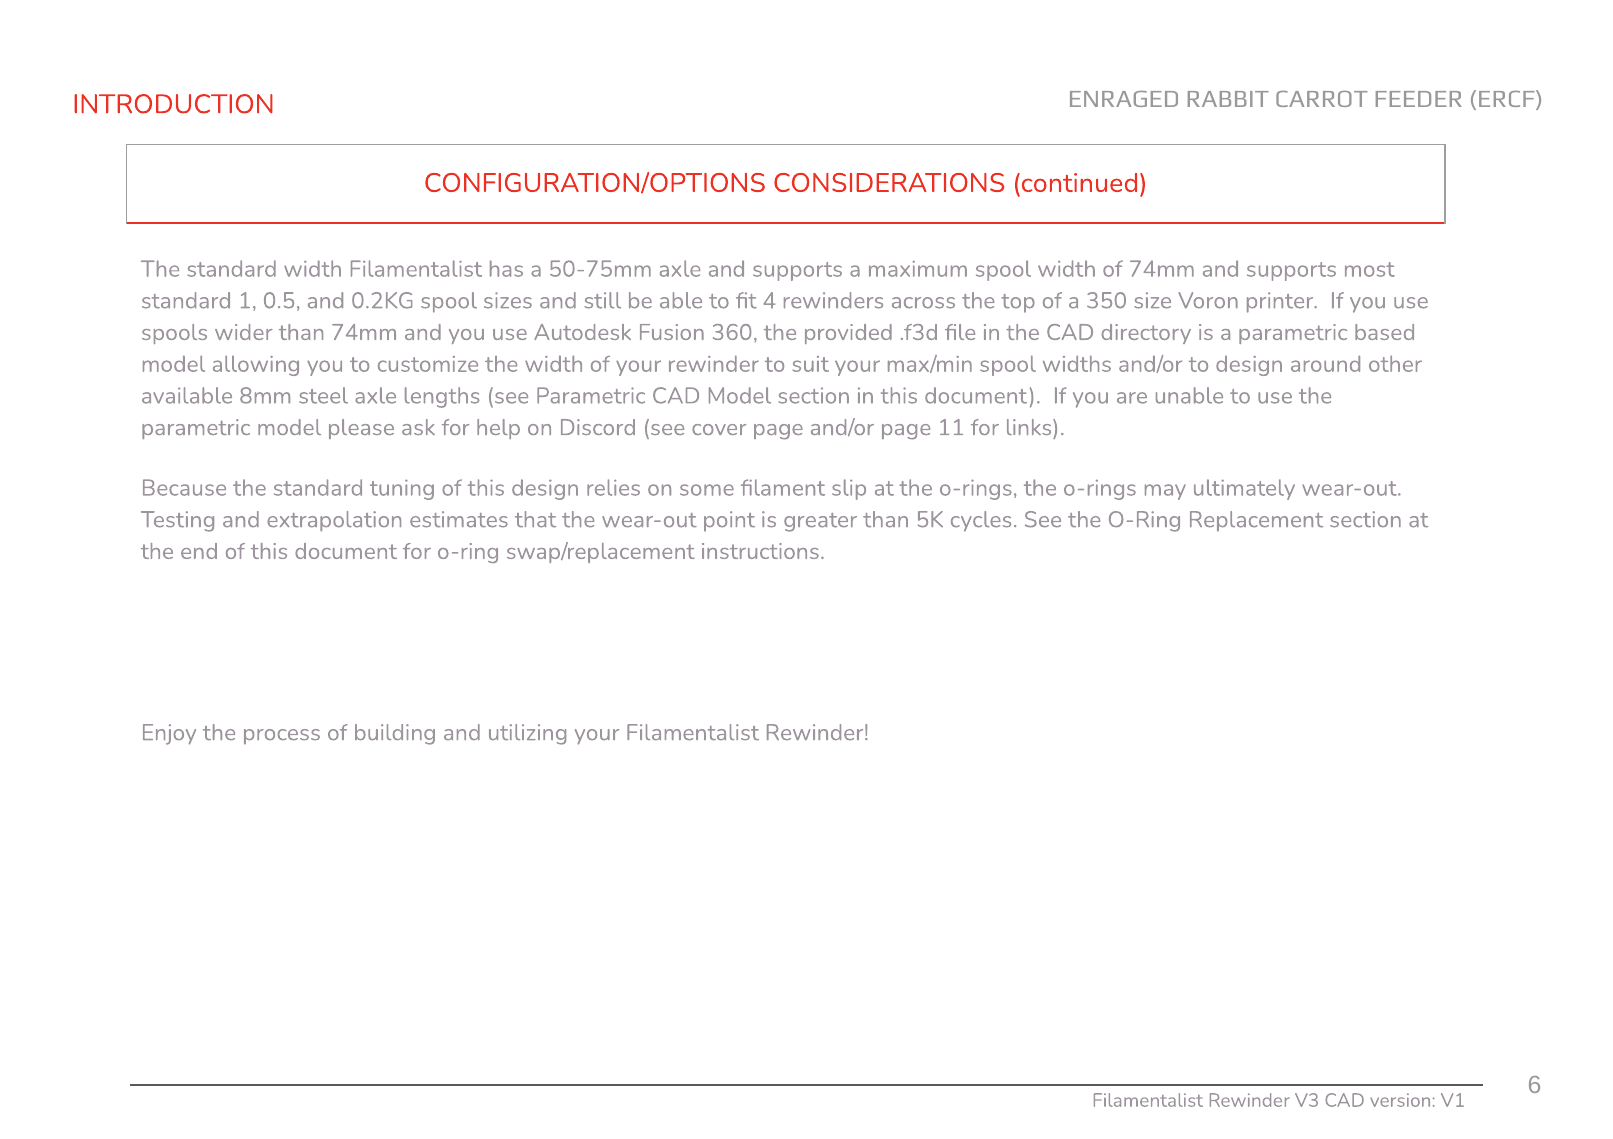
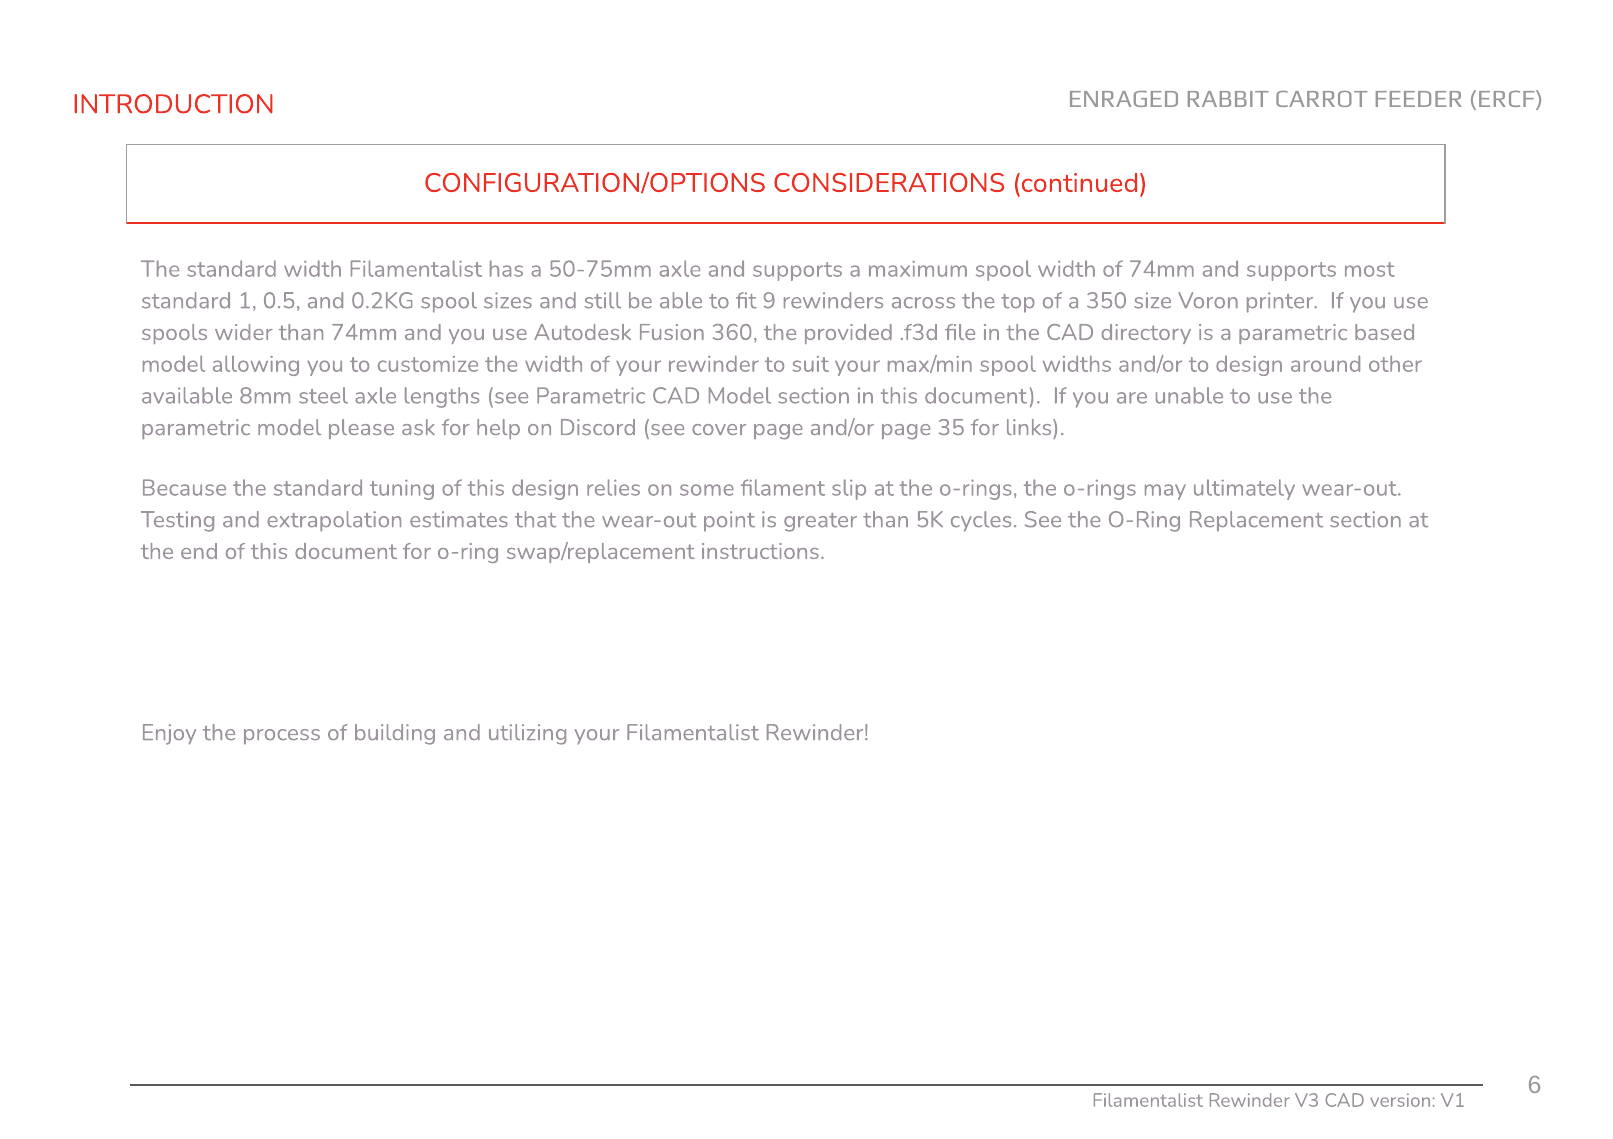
4: 4 -> 9 (769, 301)
11: 11 -> 35 (951, 428)
